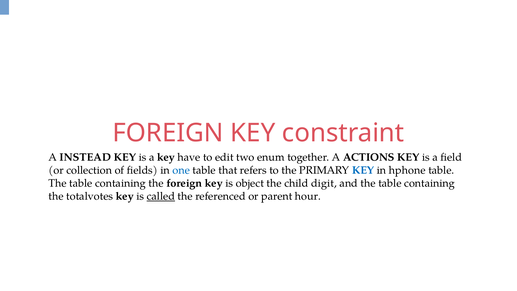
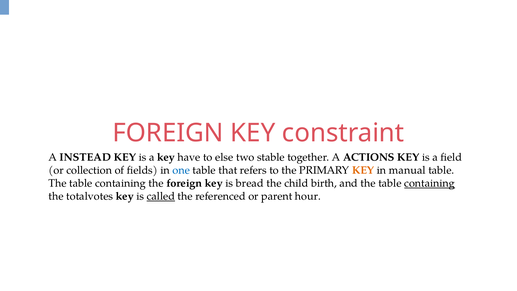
edit: edit -> else (224, 157)
enum: enum -> stable (271, 157)
KEY colour: blue -> orange (363, 170)
hphone: hphone -> manual (407, 170)
object: object -> bread (250, 183)
digit: digit -> birth (324, 183)
containing underline: none -> present (430, 183)
